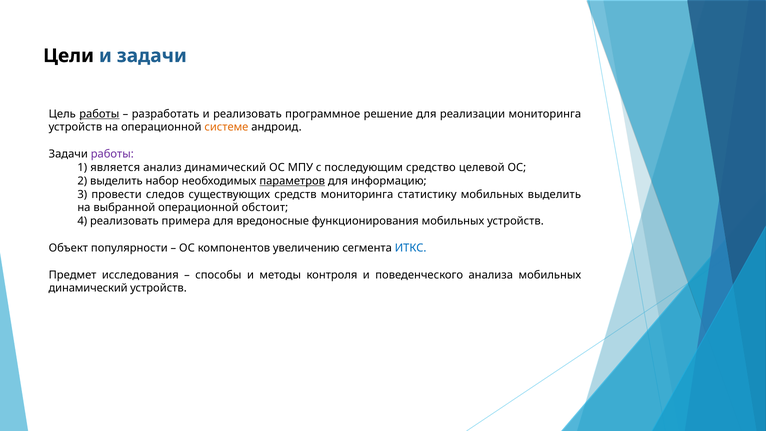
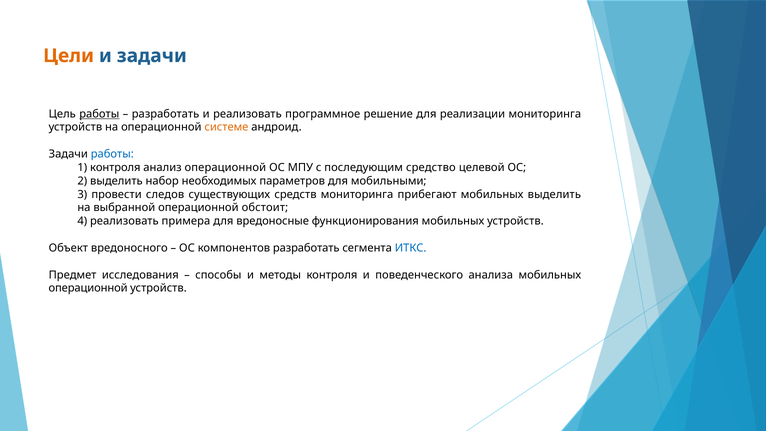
Цели colour: black -> orange (69, 56)
работы colour: purple -> blue (112, 154)
1 является: является -> контроля (115, 167)
анализ динамический: динамический -> операционной (225, 167)
параметров underline: present -> none (292, 181)
информацию: информацию -> мобильными (389, 181)
статистику: статистику -> прибегают (427, 194)
популярности: популярности -> вредоносного (129, 248)
компонентов увеличению: увеличению -> разработать (306, 248)
динамический: динамический -> операционной (88, 288)
